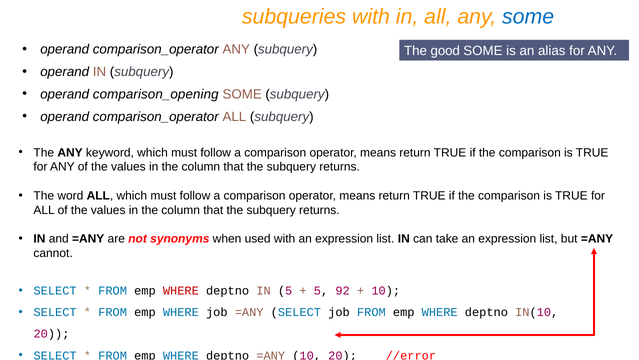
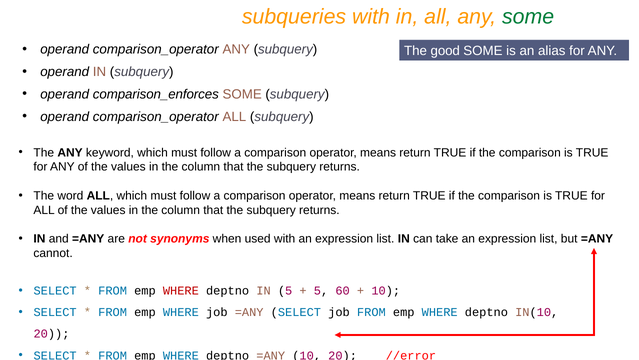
some colour: blue -> green (528, 17)
comparison_opening: comparison_opening -> comparison_enforces (156, 94)
92: 92 -> 60 (343, 290)
